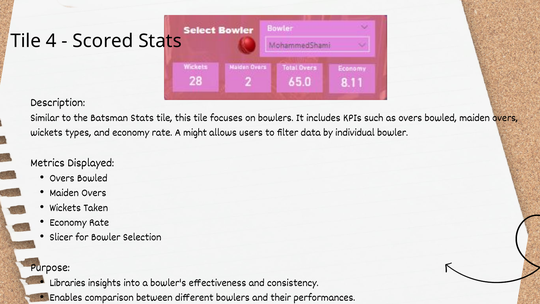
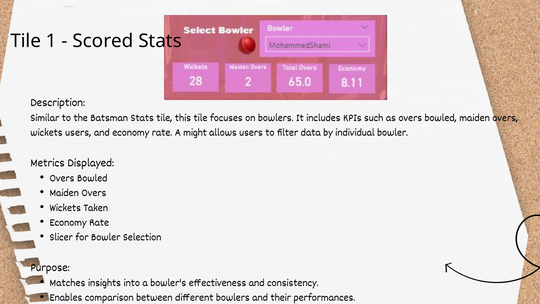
4: 4 -> 1 (51, 41)
wickets types: types -> users (78, 132)
Libraries: Libraries -> Matches (67, 282)
